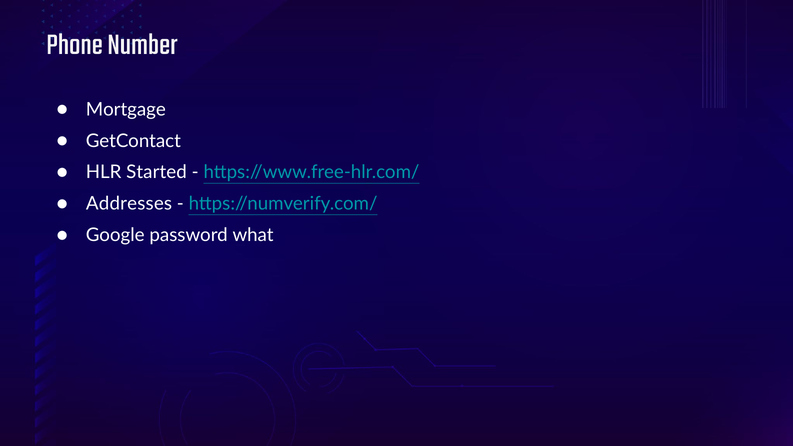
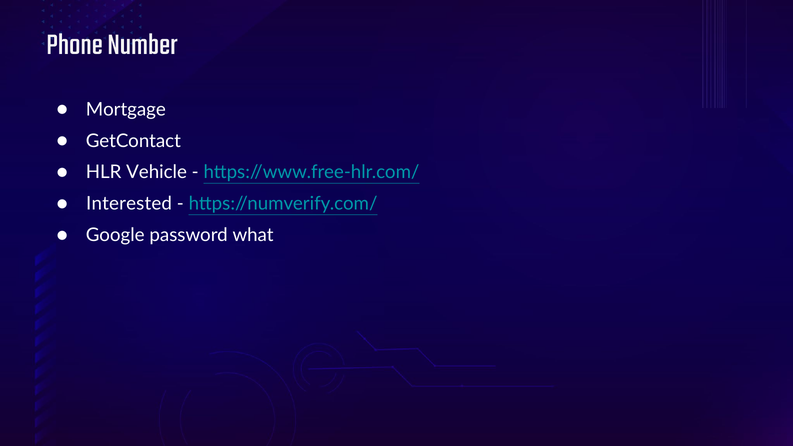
Started: Started -> Vehicle (157, 172)
Addresses: Addresses -> Interested (129, 204)
